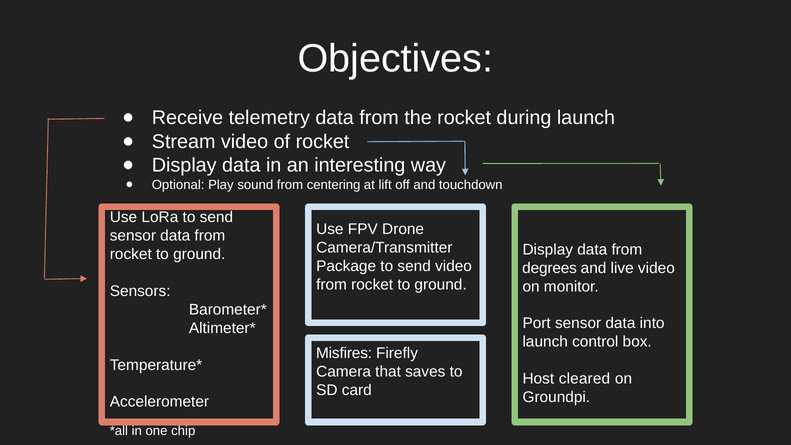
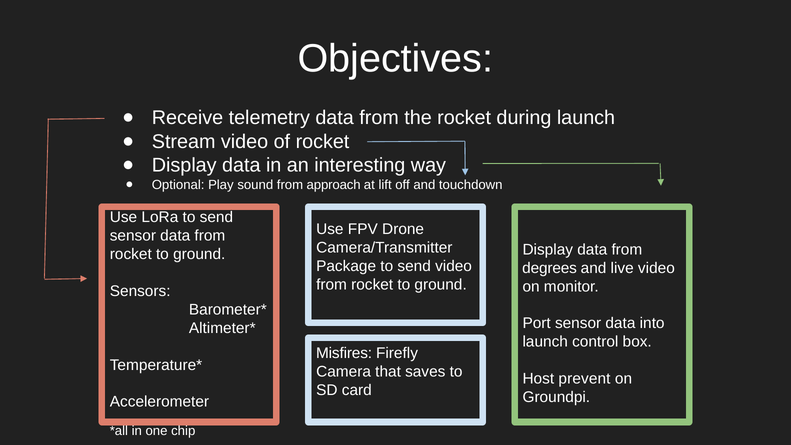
centering: centering -> approach (334, 185)
cleared: cleared -> prevent (584, 379)
